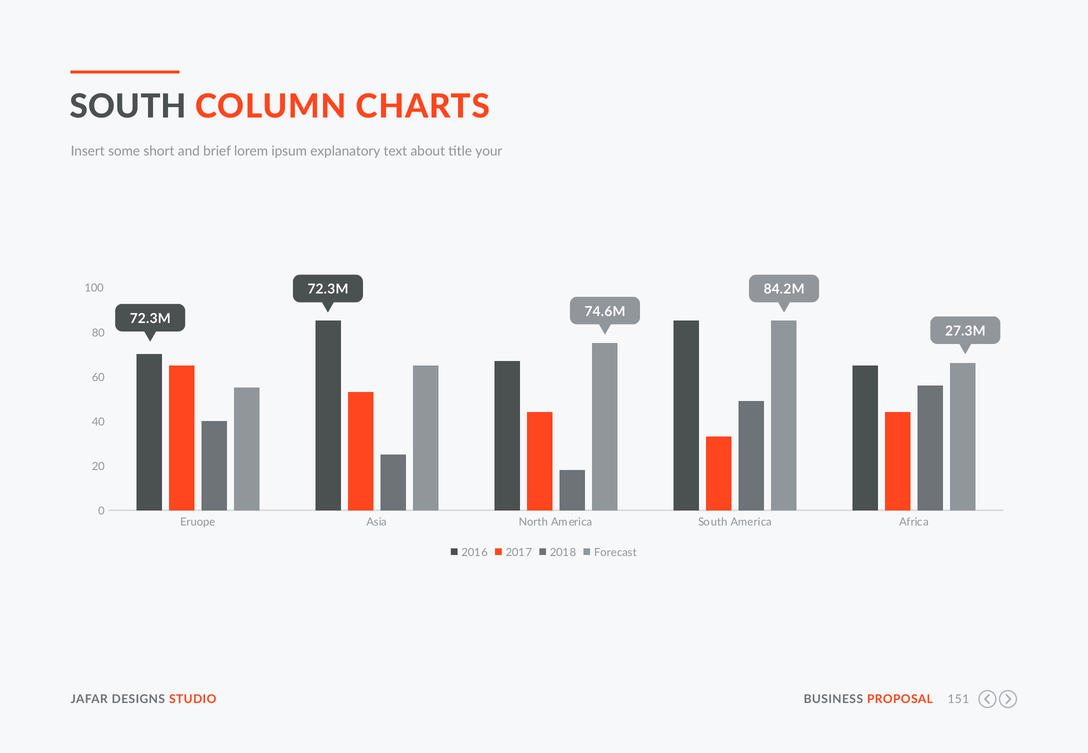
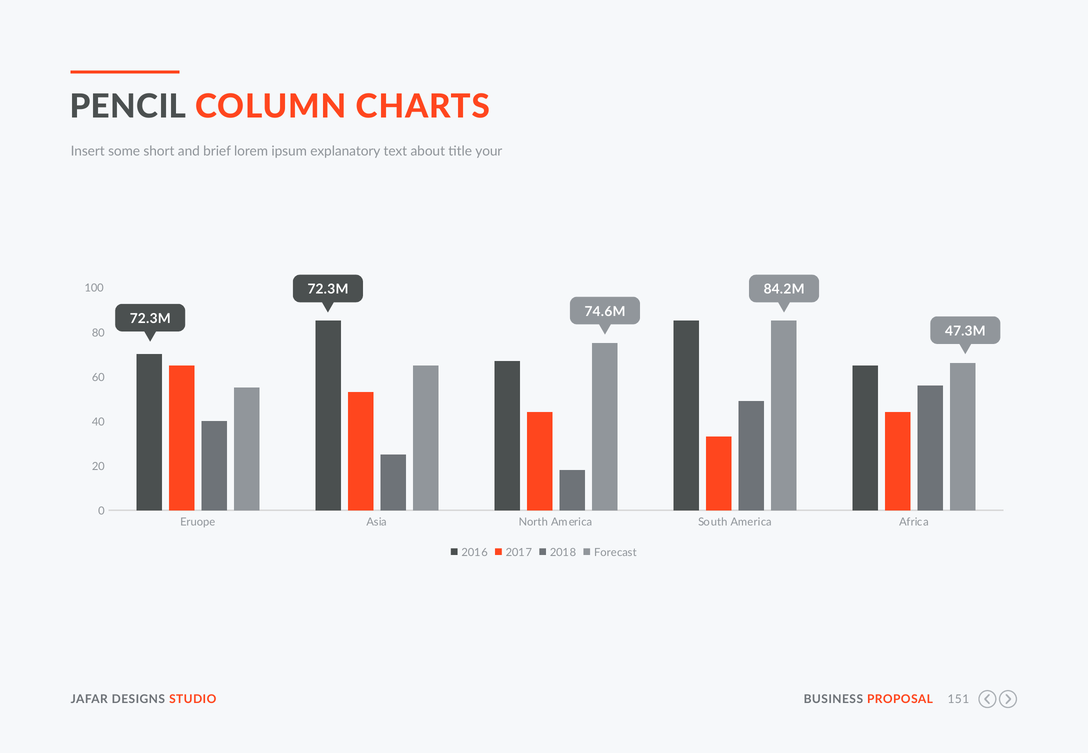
SOUTH: SOUTH -> PENCIL (128, 107)
27.3M: 27.3M -> 47.3M (965, 331)
